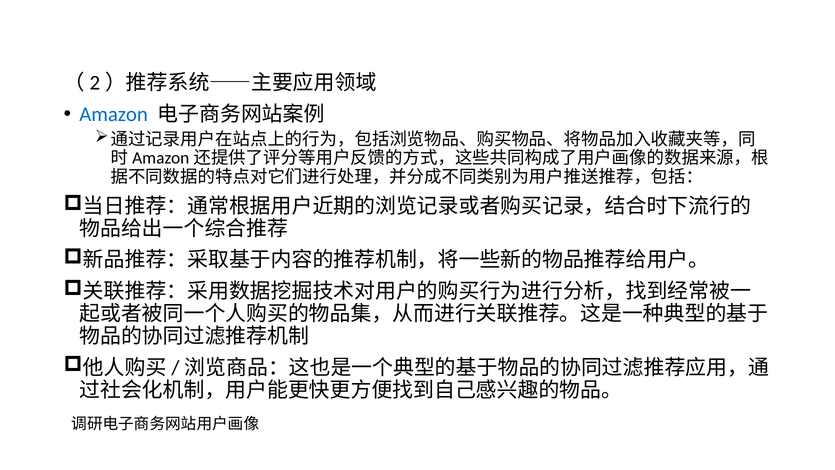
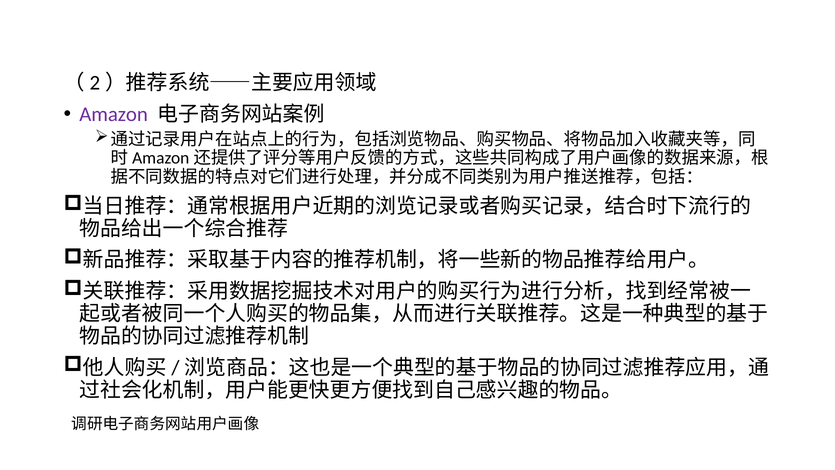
Amazon colour: blue -> purple (114, 114)
